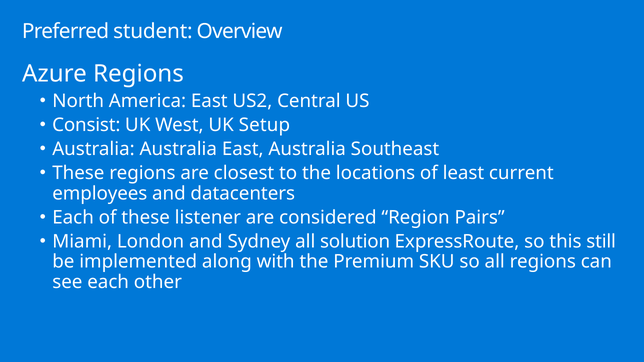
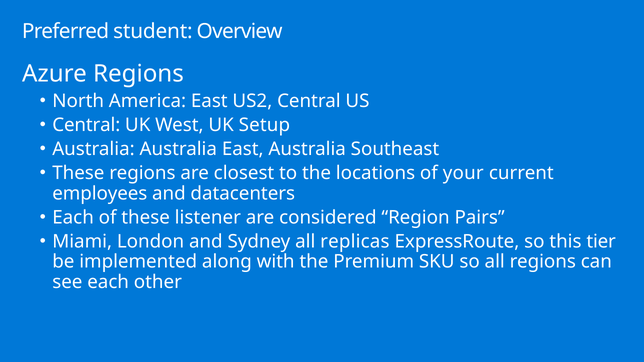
Consist: Consist -> Central (86, 125)
least: least -> your (463, 173)
solution: solution -> replicas (355, 242)
still: still -> tier (601, 242)
